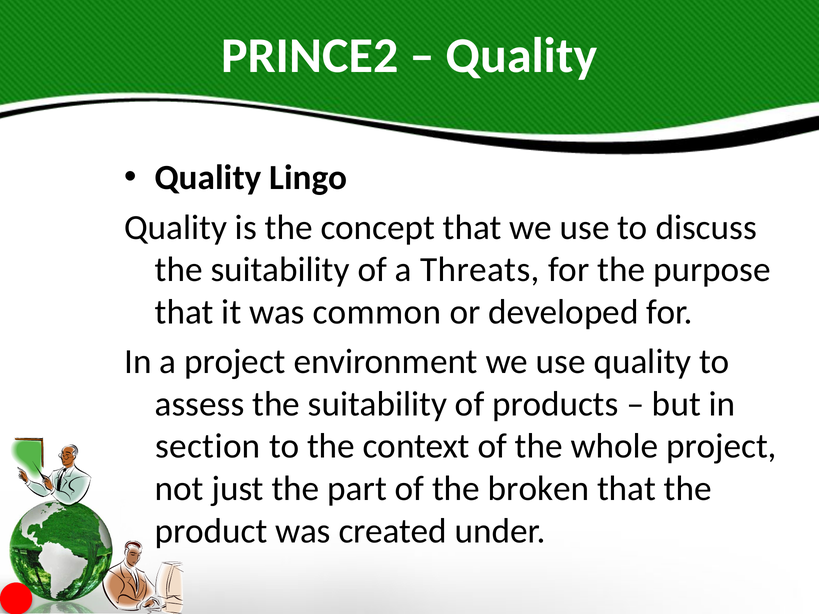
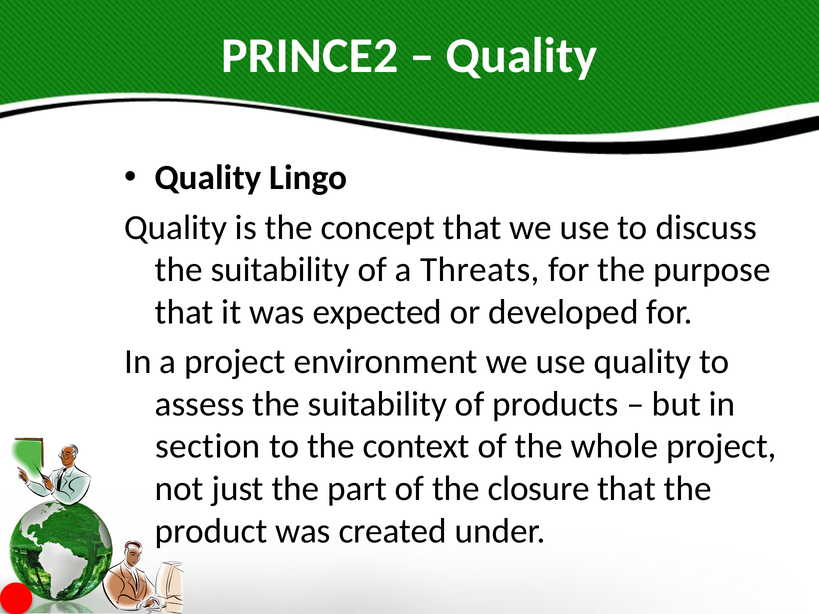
common: common -> expected (377, 312)
broken: broken -> closure (539, 489)
